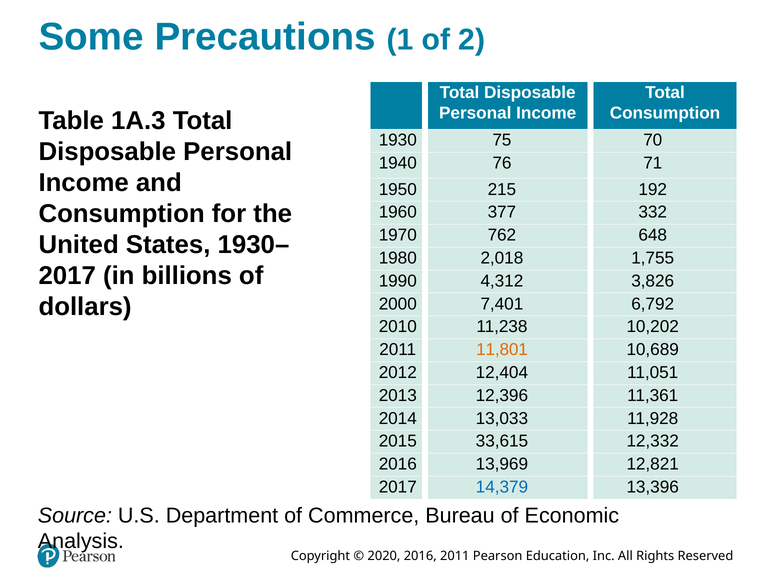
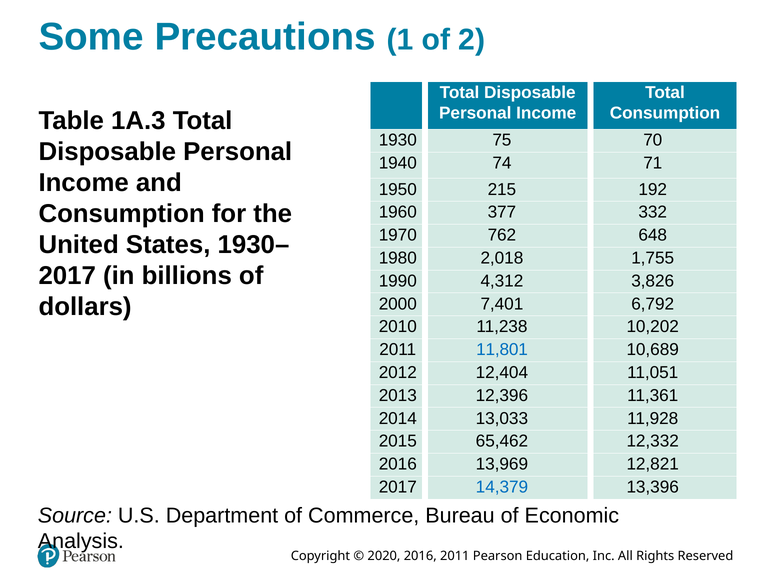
76: 76 -> 74 (502, 163)
11,801 colour: orange -> blue (502, 350)
33,615: 33,615 -> 65,462 (502, 442)
